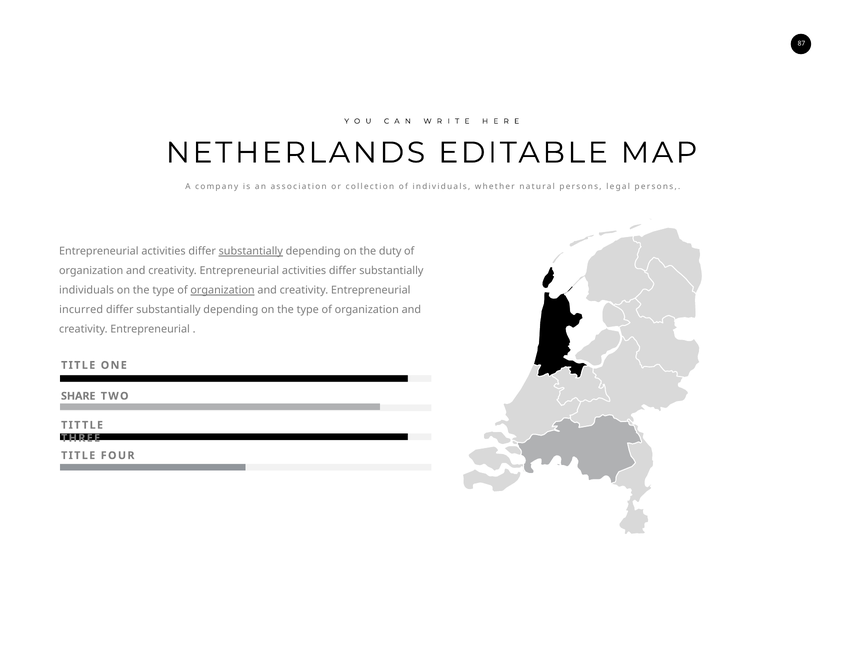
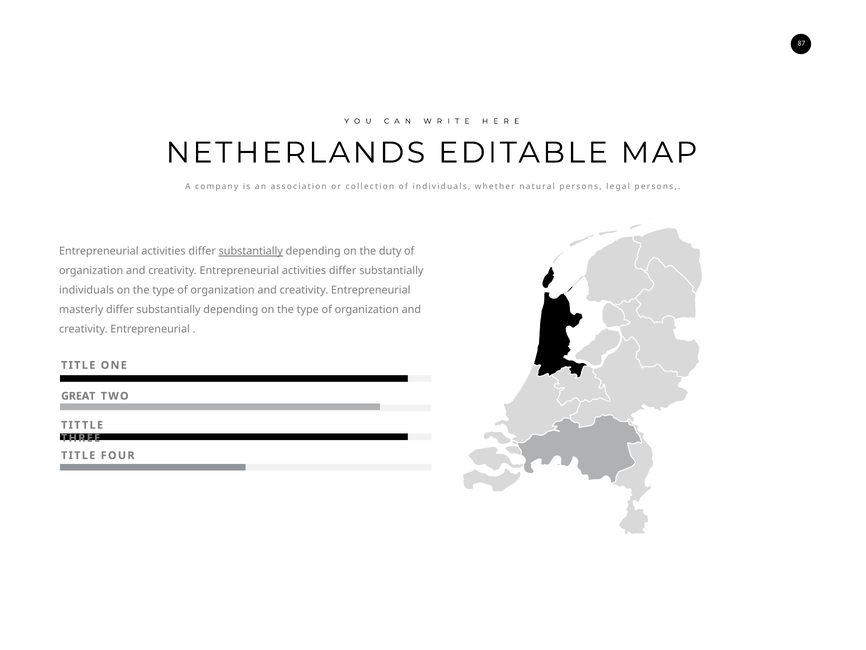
organization underline: present -> none (223, 290)
incurred: incurred -> masterly (81, 310)
SHARE: SHARE -> GREAT (78, 396)
